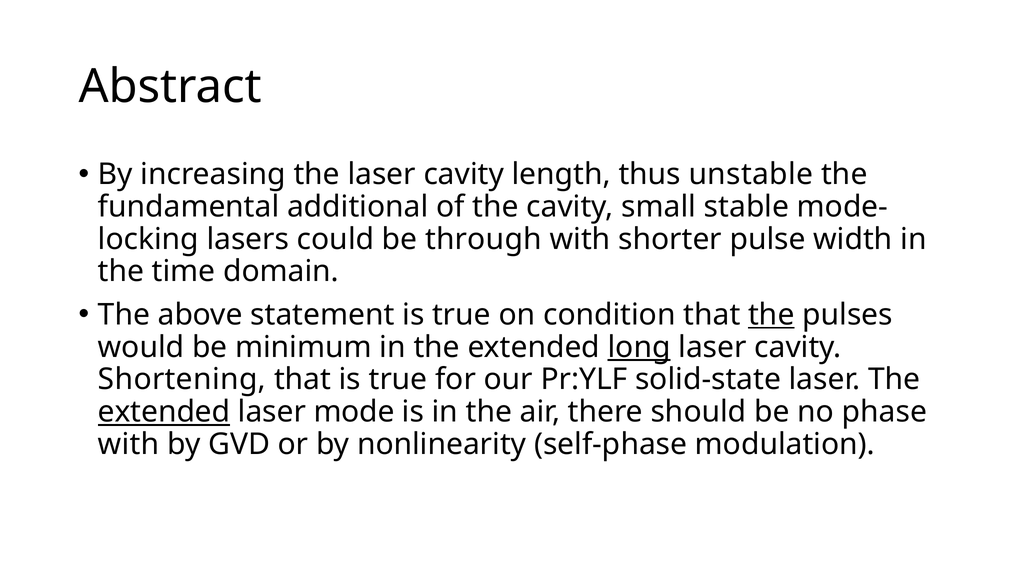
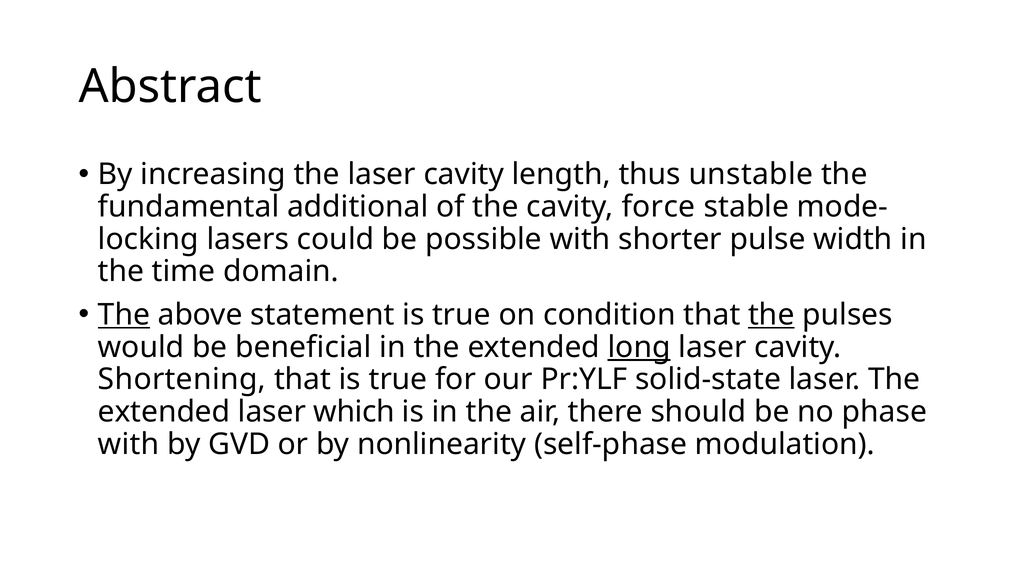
small: small -> force (659, 206)
through: through -> possible (483, 239)
The underline: none -> present (124, 314)
minimum: minimum -> beneficial (303, 347)
extended underline: present -> none (164, 412)
mode: mode -> which (354, 412)
